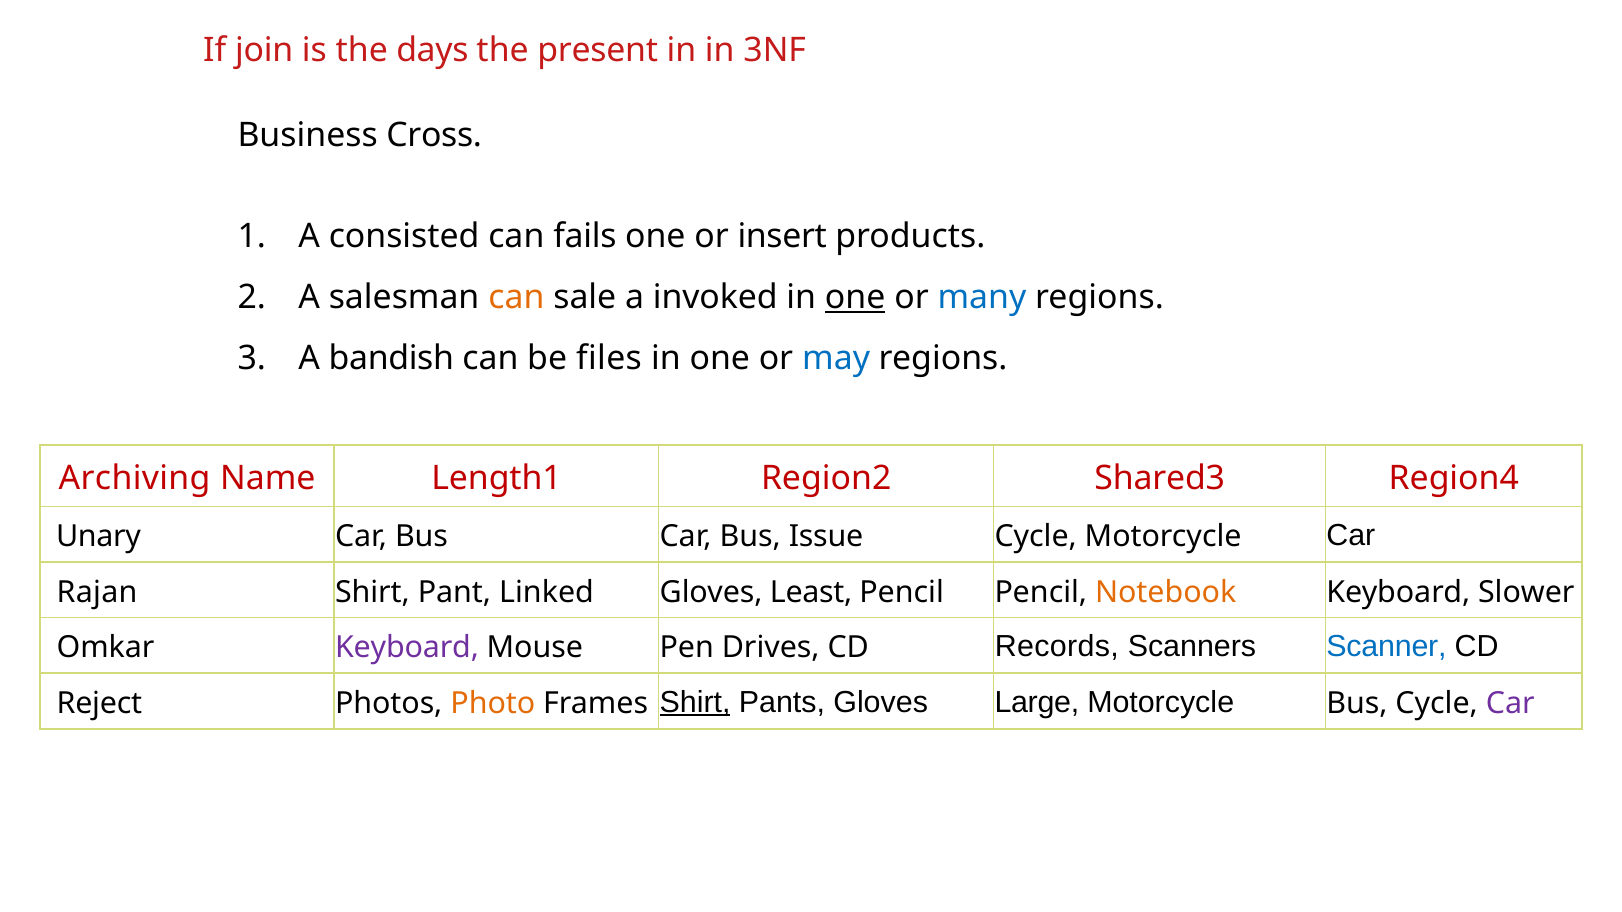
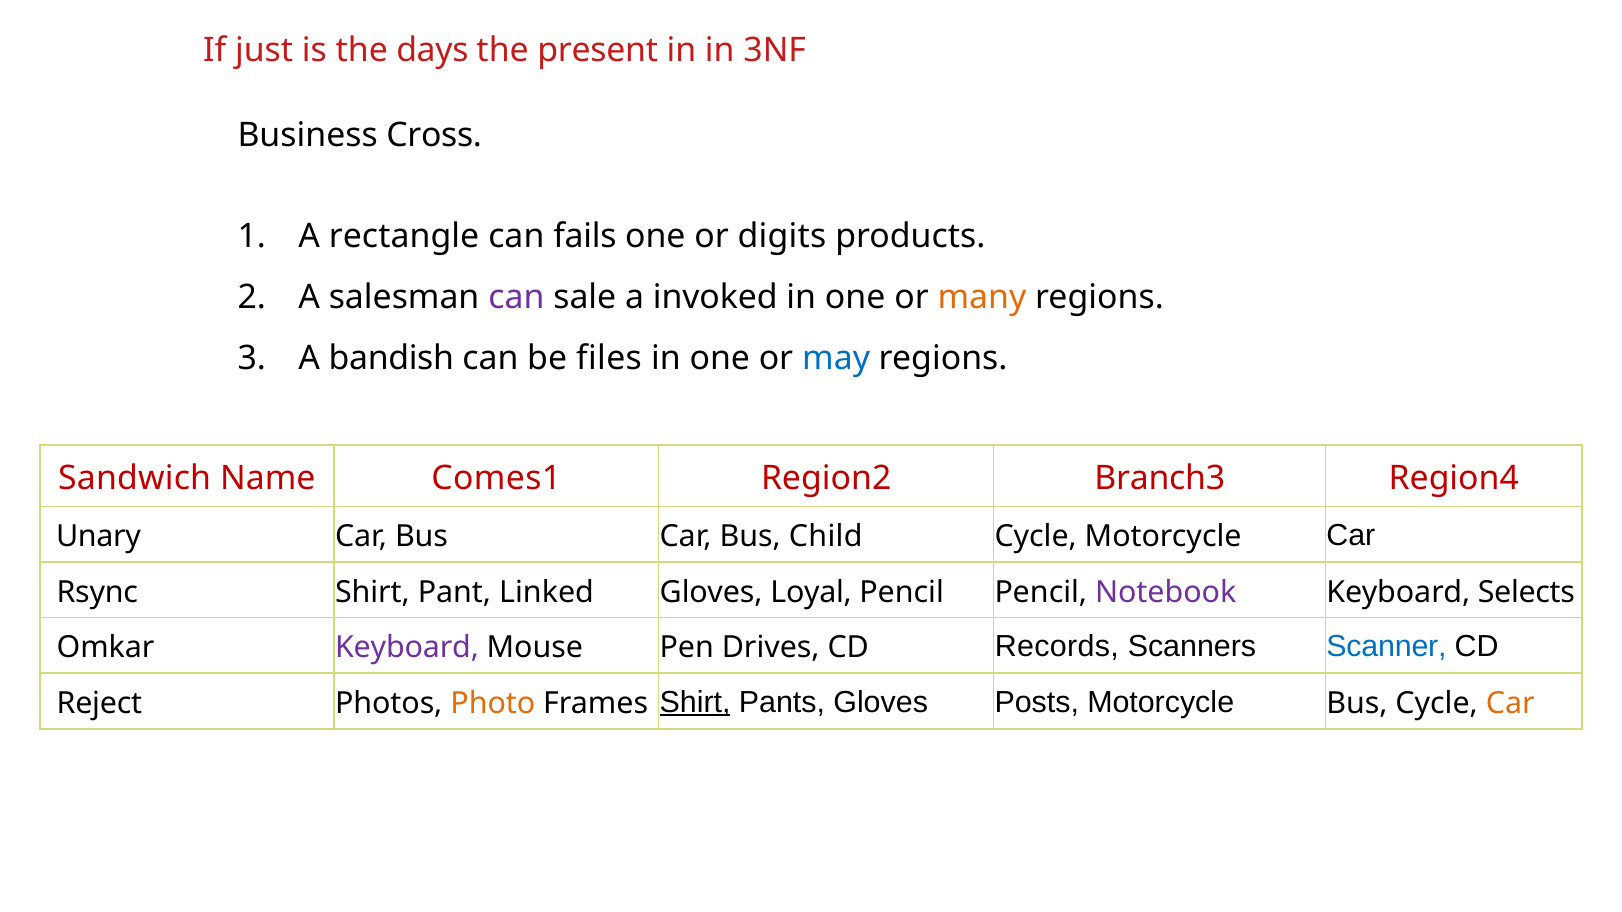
join: join -> just (264, 50)
consisted: consisted -> rectangle (404, 237)
insert: insert -> digits (782, 237)
can colour: orange -> purple (516, 298)
one underline: present -> none (855, 298)
many colour: blue -> orange (982, 298)
Archiving: Archiving -> Sandwich (135, 479)
Length1: Length1 -> Comes1 (496, 479)
Shared3: Shared3 -> Branch3 (1160, 479)
Issue: Issue -> Child (826, 537)
Rajan: Rajan -> Rsync (97, 592)
Least: Least -> Loyal (811, 592)
Notebook colour: orange -> purple (1166, 592)
Slower: Slower -> Selects (1526, 592)
Large: Large -> Posts (1037, 702)
Car colour: purple -> orange (1510, 704)
